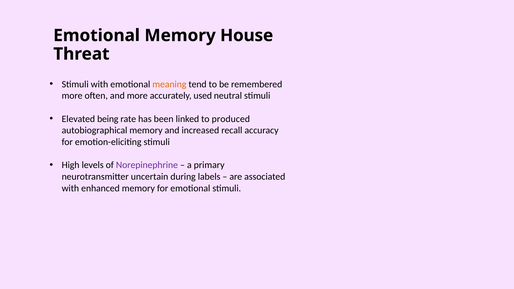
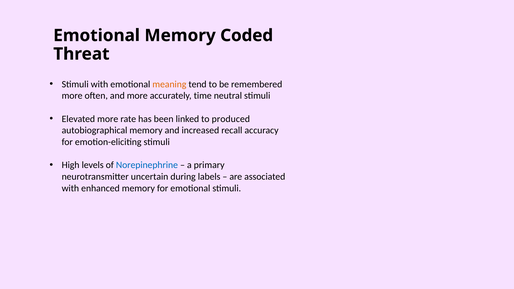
House: House -> Coded (247, 35)
used: used -> time (203, 96)
Elevated being: being -> more (108, 119)
Norepinephrine colour: purple -> blue (147, 165)
